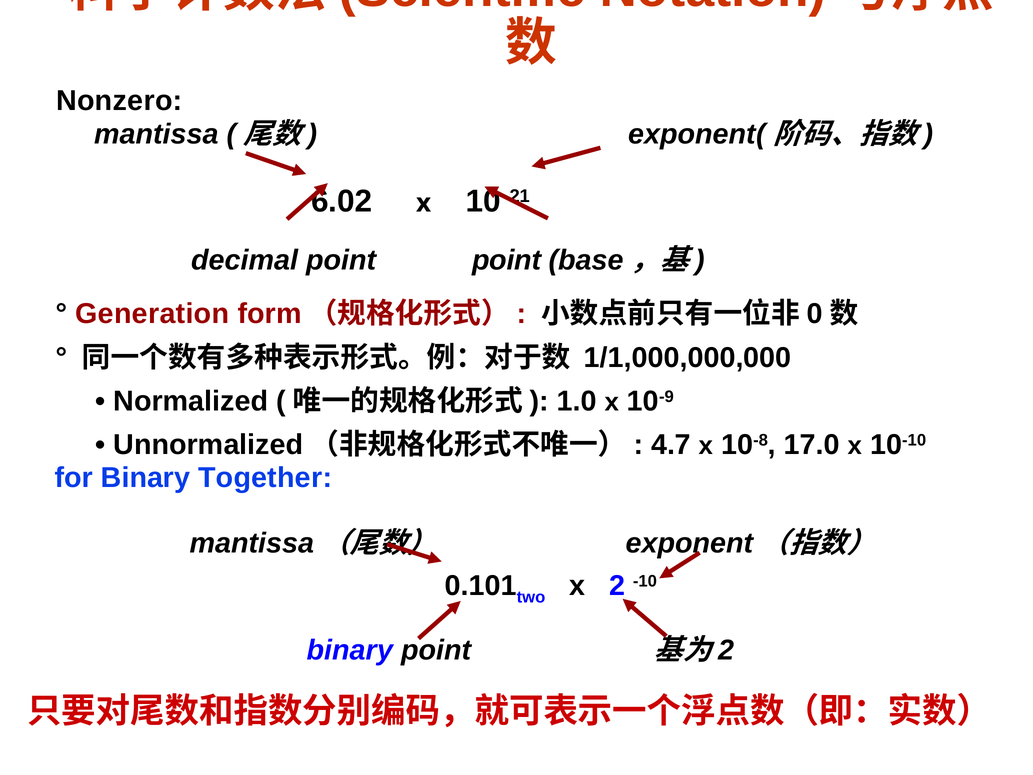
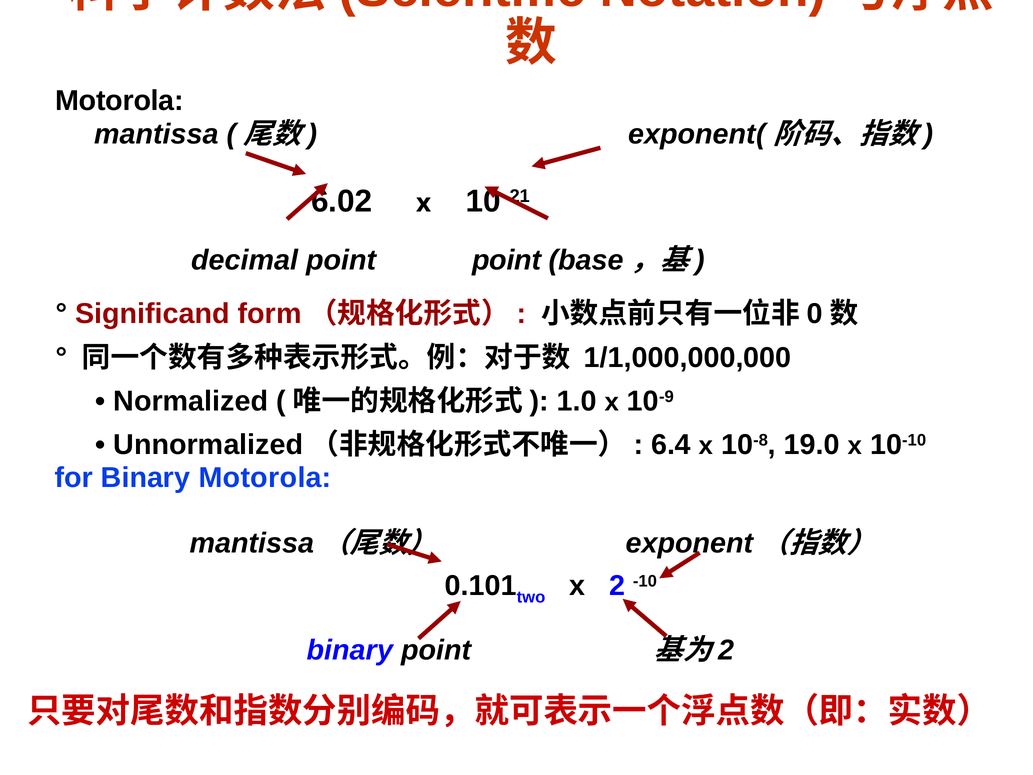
Nonzero: Nonzero -> Motorola (120, 101)
Generation: Generation -> Significand (152, 314)
4.7: 4.7 -> 6.4 (671, 445)
17.0: 17.0 -> 19.0 (812, 445)
Binary Together: Together -> Motorola (265, 478)
